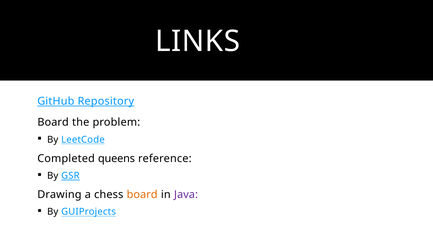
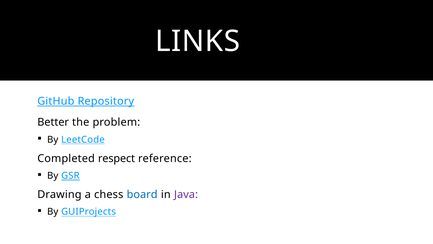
Board: Board -> Better (53, 122)
queens: queens -> respect (117, 158)
board colour: orange -> blue (142, 194)
